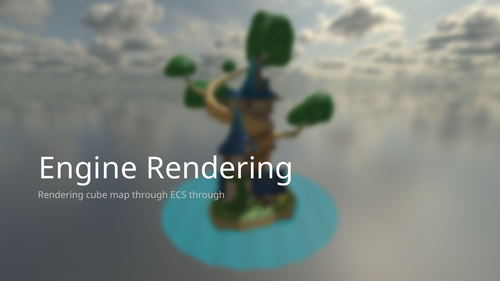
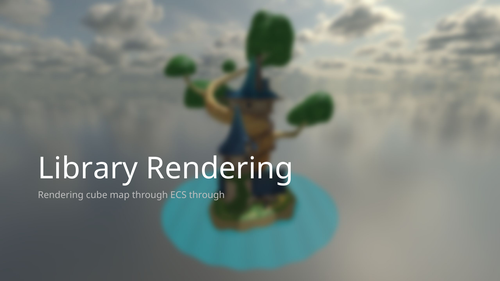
Engine: Engine -> Library (88, 169)
